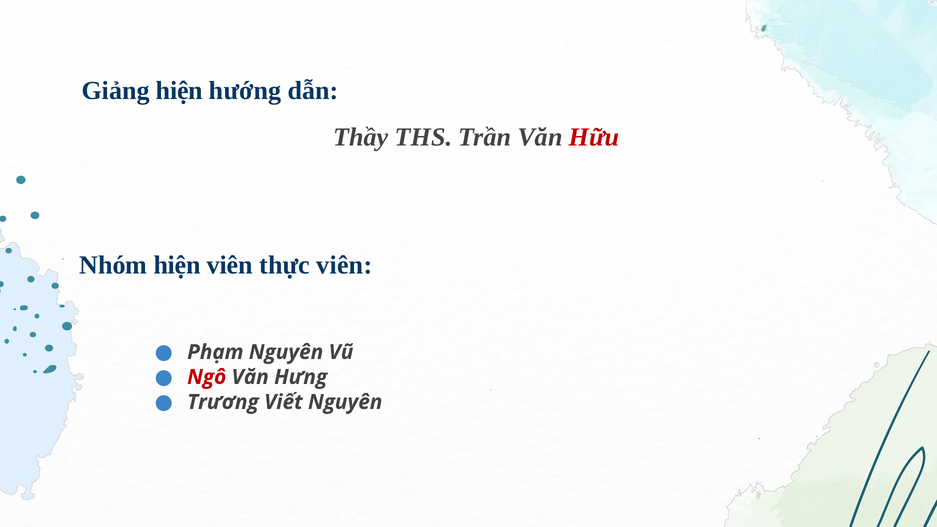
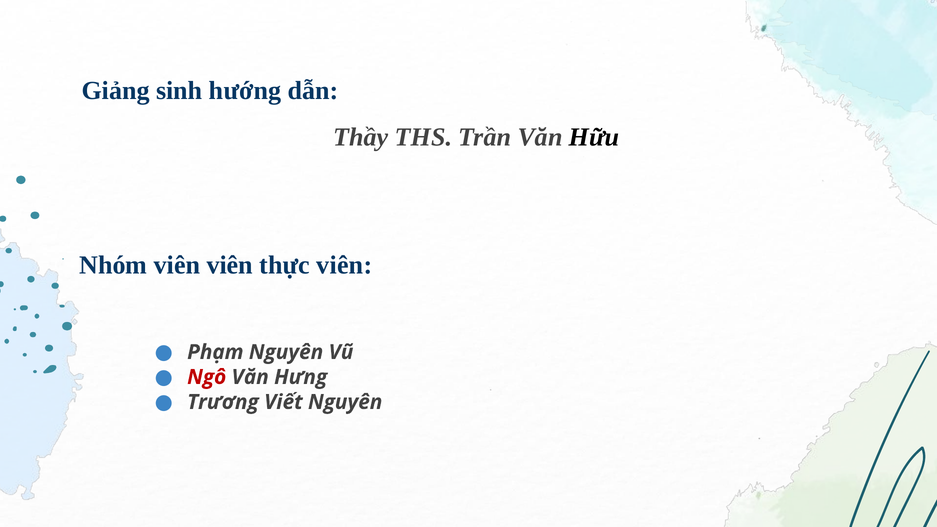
Giảng hiện: hiện -> sinh (179, 91)
Hữu colour: red -> black (594, 137)
Nhóm hiện: hiện -> viên (177, 265)
